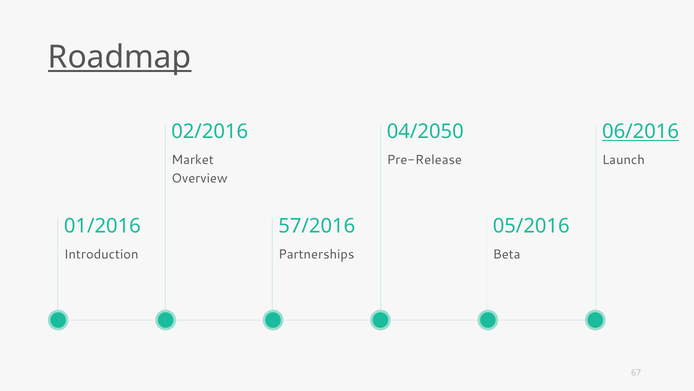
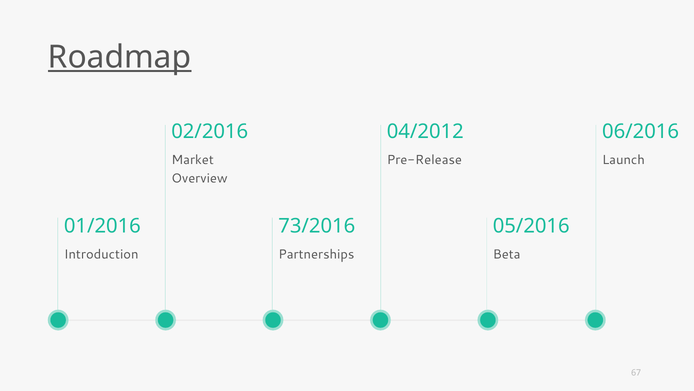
04/2050: 04/2050 -> 04/2012 (425, 131)
06/2016 underline: present -> none (641, 131)
57/2016: 57/2016 -> 73/2016 (317, 226)
